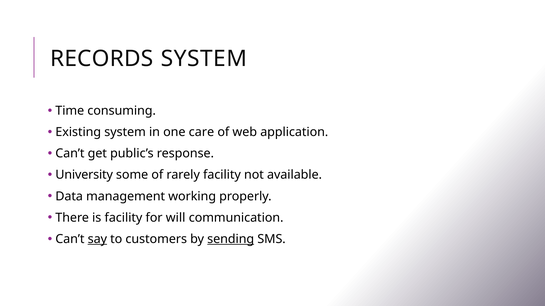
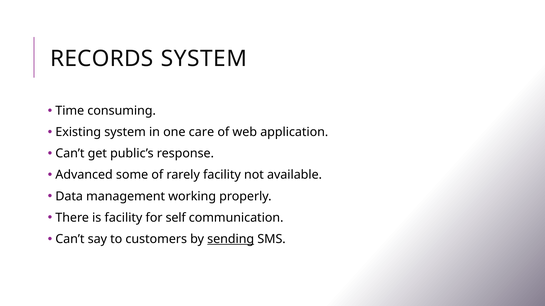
University: University -> Advanced (84, 175)
will: will -> self (176, 218)
say underline: present -> none (97, 240)
